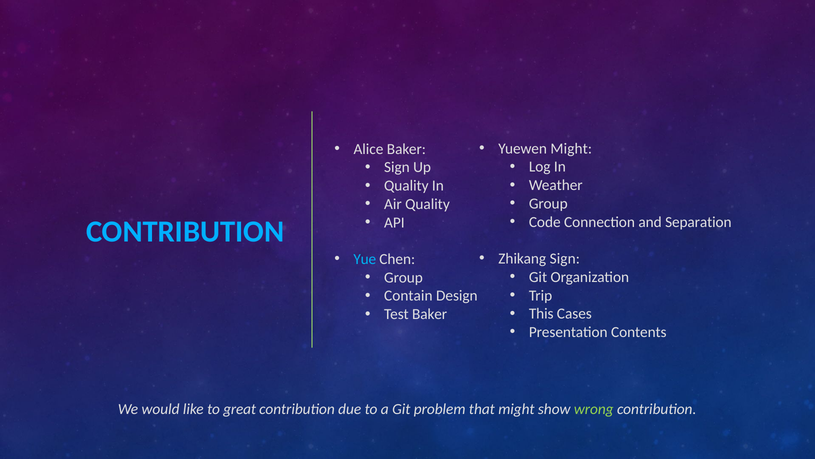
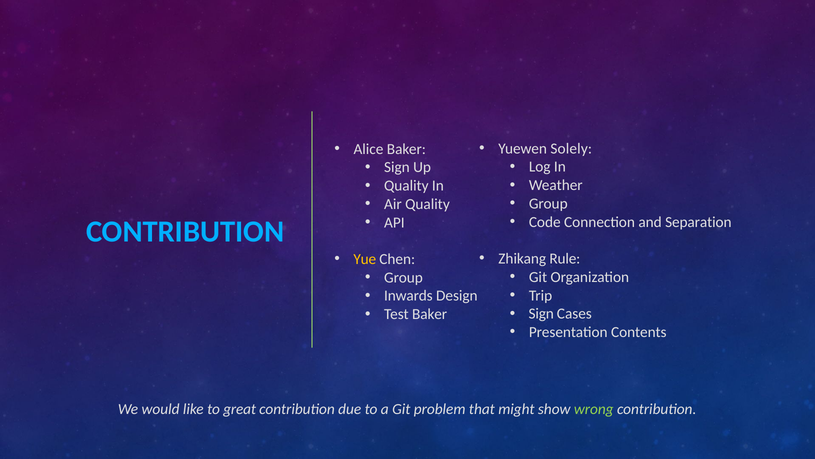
Yuewen Might: Might -> Solely (571, 148)
Zhikang Sign: Sign -> Rule (565, 258)
Yue colour: light blue -> yellow (365, 259)
Contain: Contain -> Inwards (408, 296)
This: This -> Sign (541, 313)
